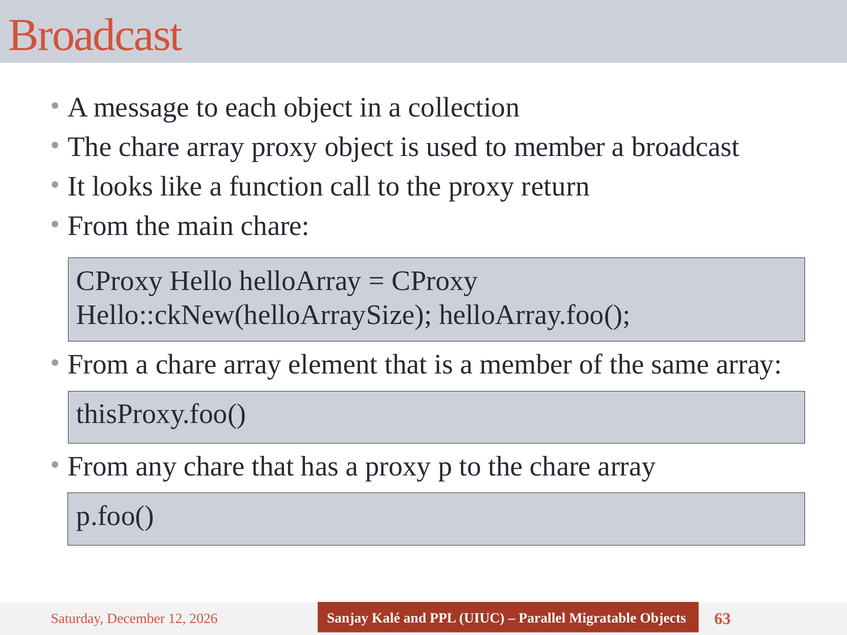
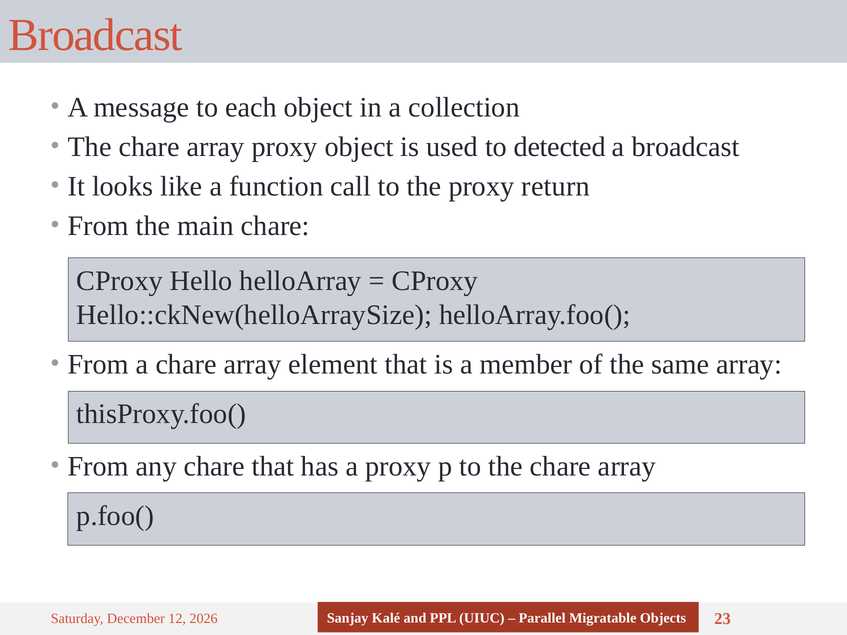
to member: member -> detected (560, 147)
63: 63 -> 23 (723, 619)
